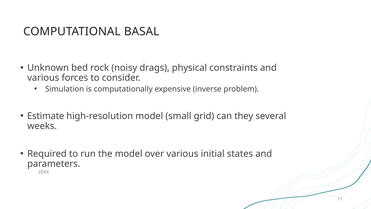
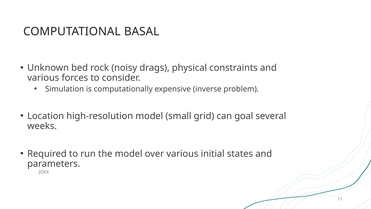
Estimate: Estimate -> Location (46, 116)
they: they -> goal (244, 116)
